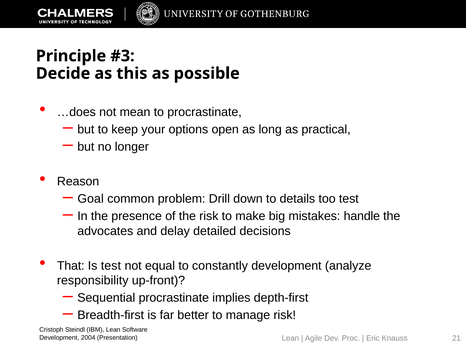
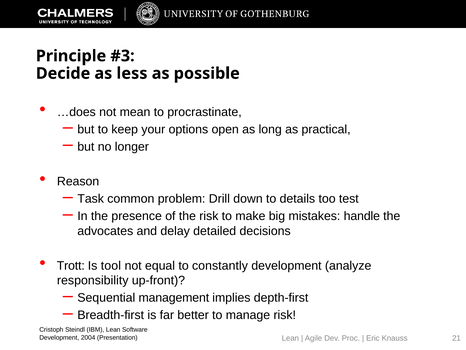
this: this -> less (132, 73)
Goal: Goal -> Task (91, 199)
That: That -> Trott (71, 265)
Is test: test -> tool (111, 265)
Sequential procrastinate: procrastinate -> management (174, 297)
